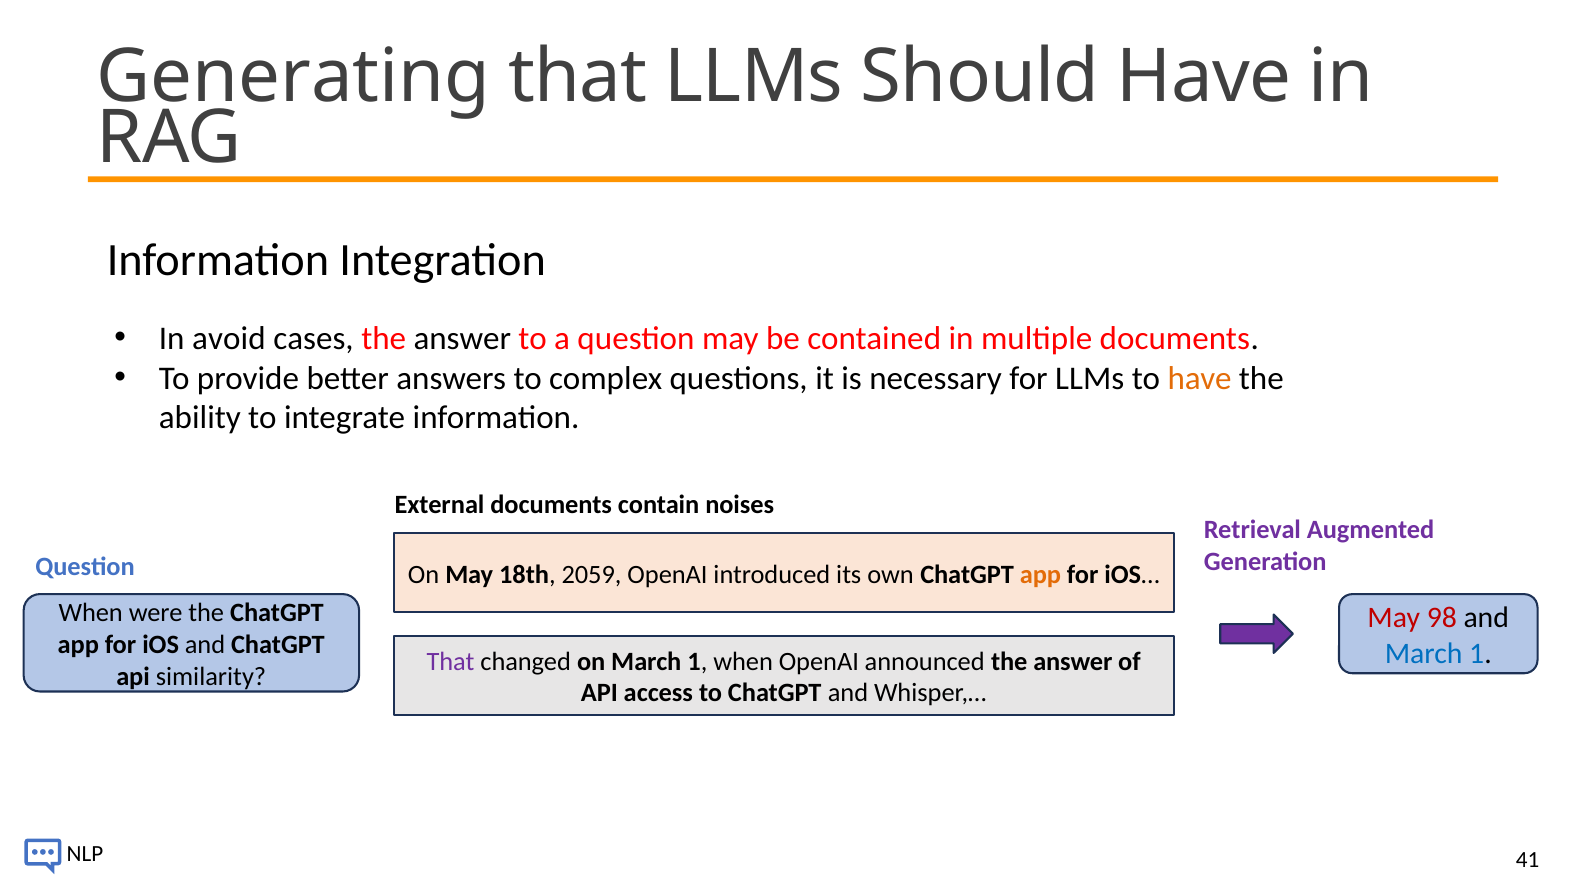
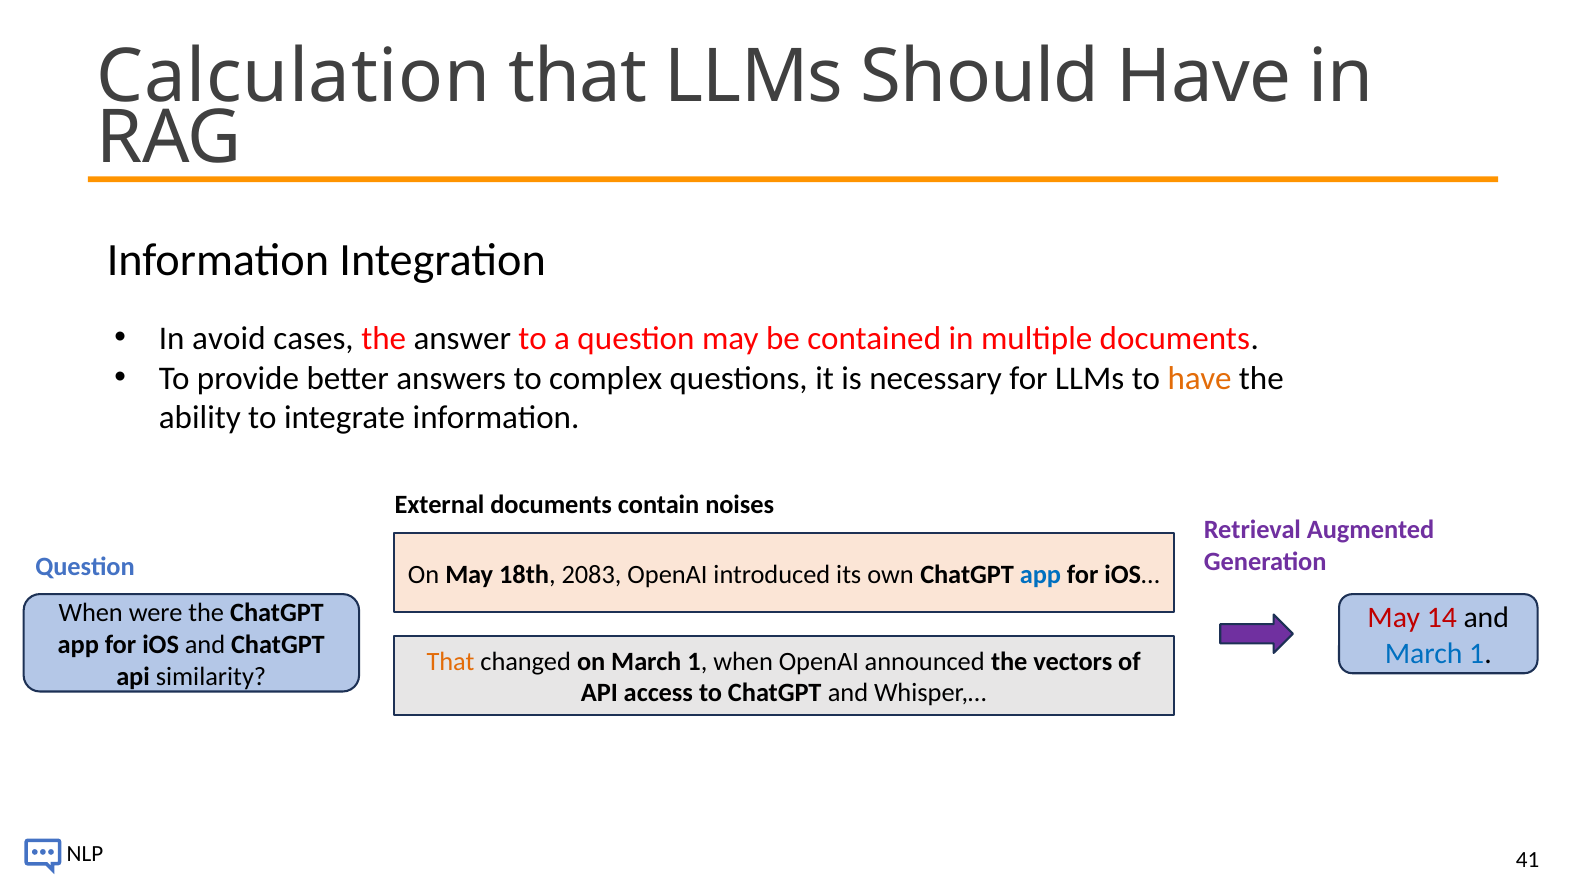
Generating: Generating -> Calculation (293, 77)
2059: 2059 -> 2083 (592, 574)
app colour: orange -> blue (1040, 574)
98: 98 -> 14 (1442, 618)
That colour: purple -> orange (451, 662)
announced the answer: answer -> vectors (1073, 662)
